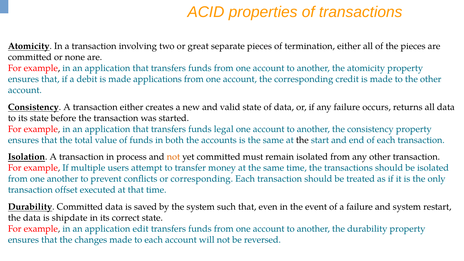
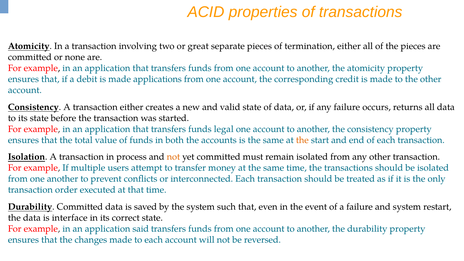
the colour: black -> orange (302, 140)
or corresponding: corresponding -> interconnected (202, 179)
offset: offset -> order (66, 190)
shipdate: shipdate -> interface (70, 218)
edit: edit -> said (141, 229)
